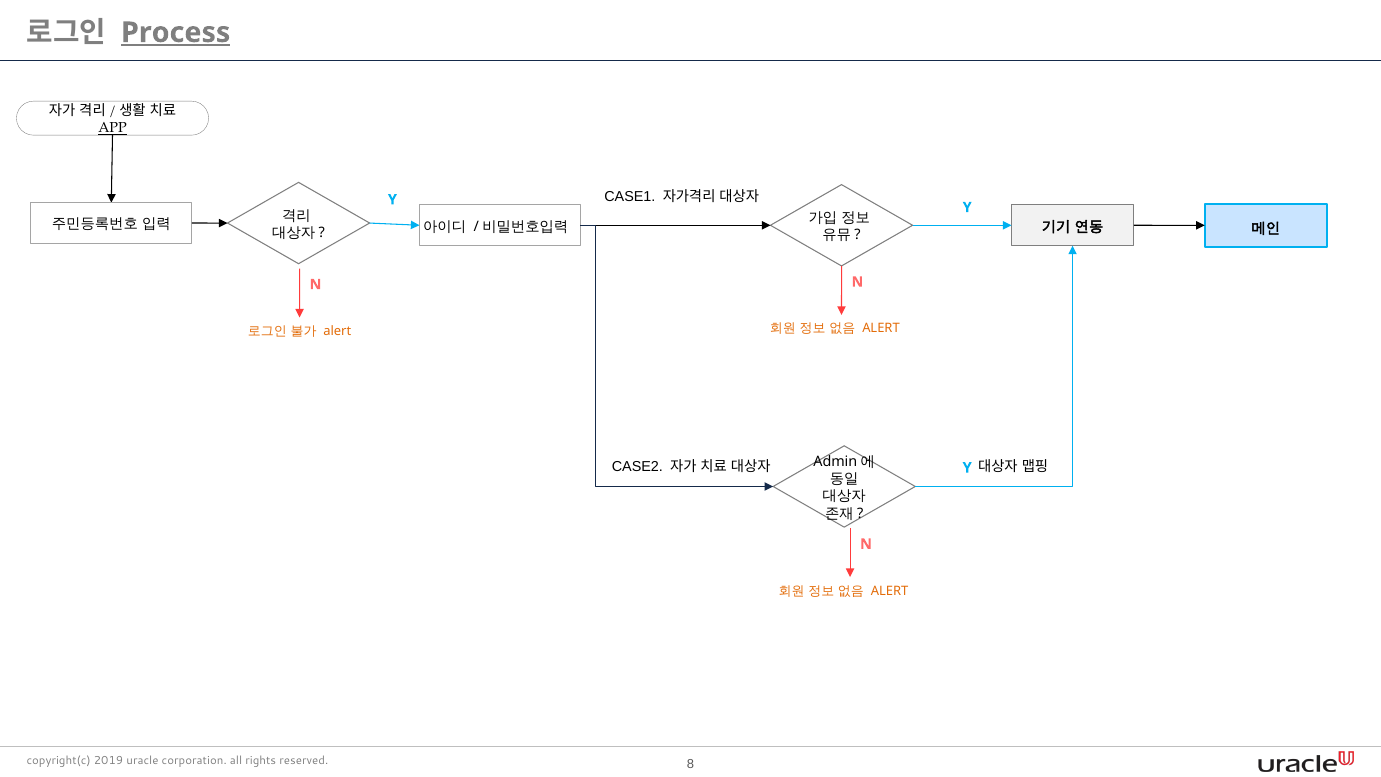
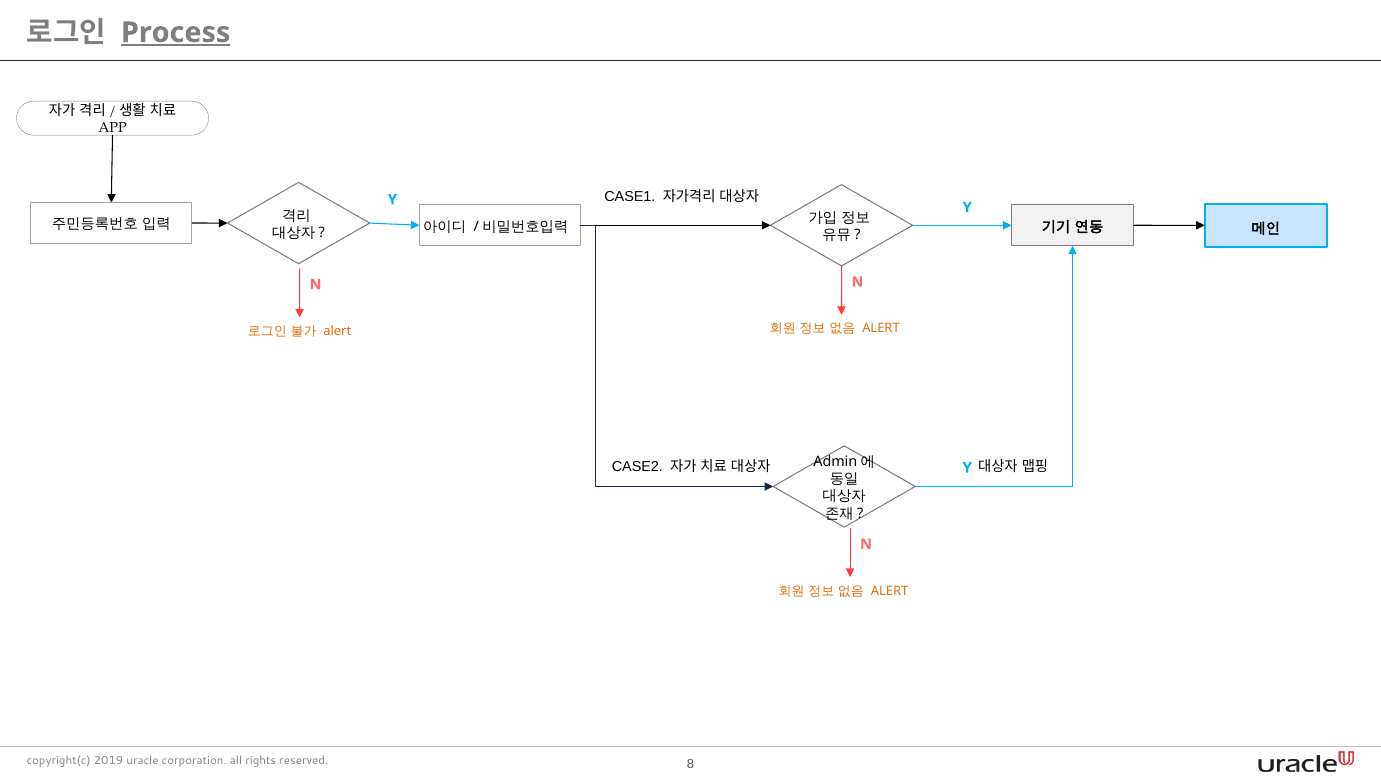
APP underline: present -> none (113, 128)
